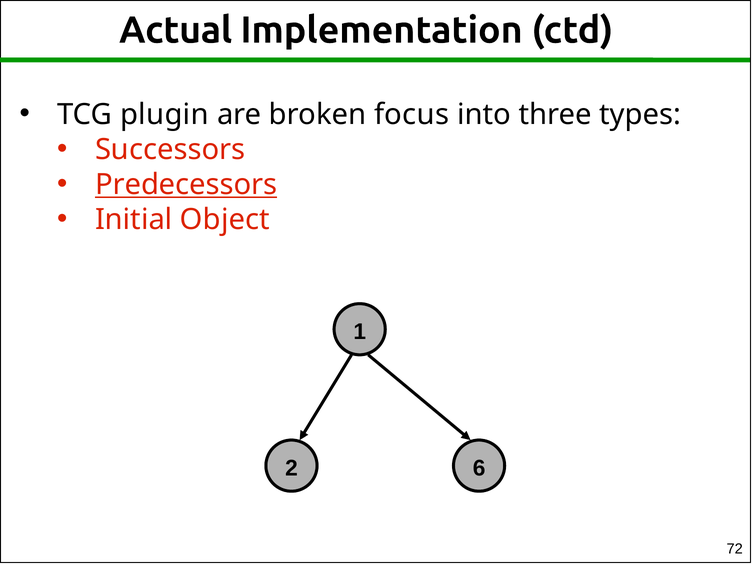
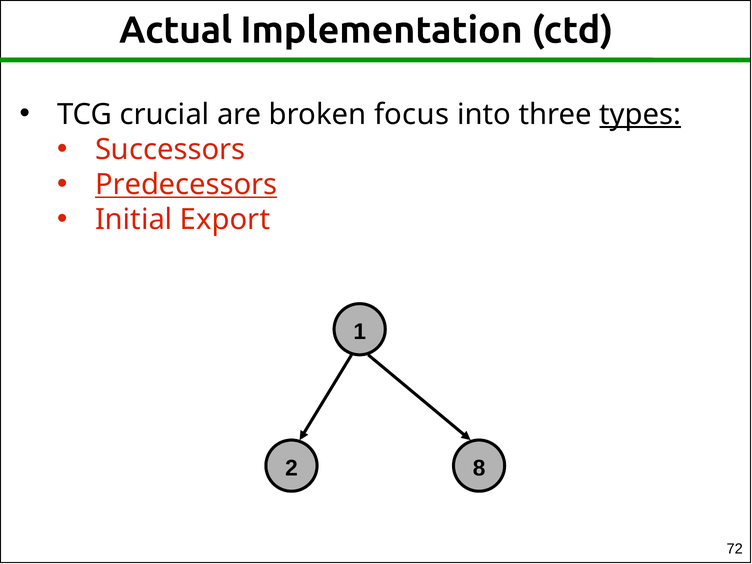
plugin: plugin -> crucial (165, 114)
types underline: none -> present (640, 114)
Object: Object -> Export (225, 220)
6: 6 -> 8 (479, 468)
